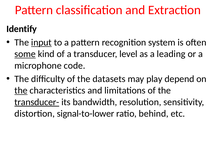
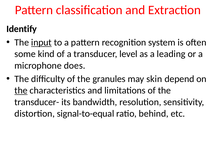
some underline: present -> none (25, 54)
code: code -> does (75, 66)
datasets: datasets -> granules (109, 79)
play: play -> skin (154, 79)
transducer- underline: present -> none (37, 102)
signal-to-lower: signal-to-lower -> signal-to-equal (86, 114)
